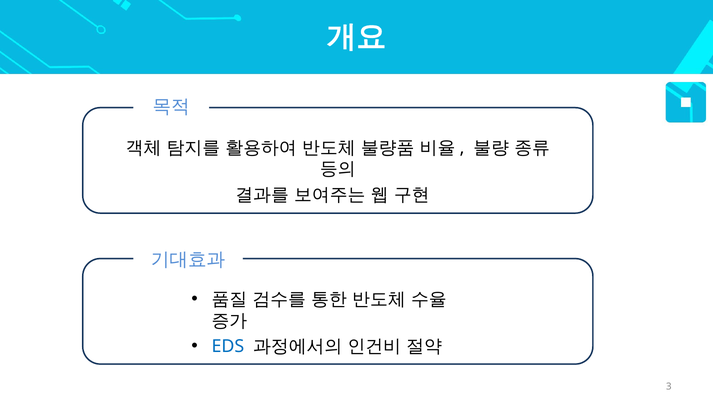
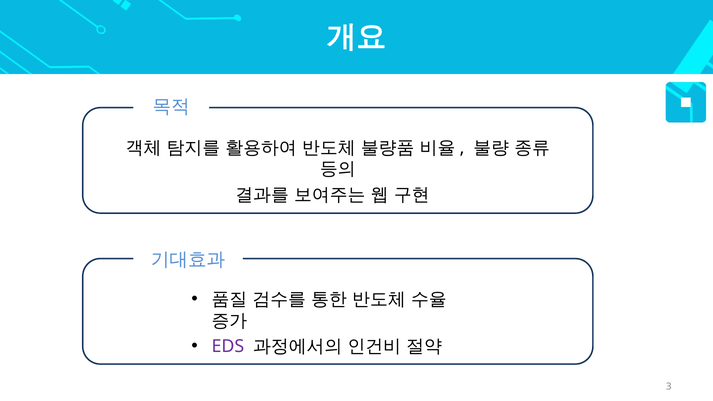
EDS colour: blue -> purple (228, 347)
